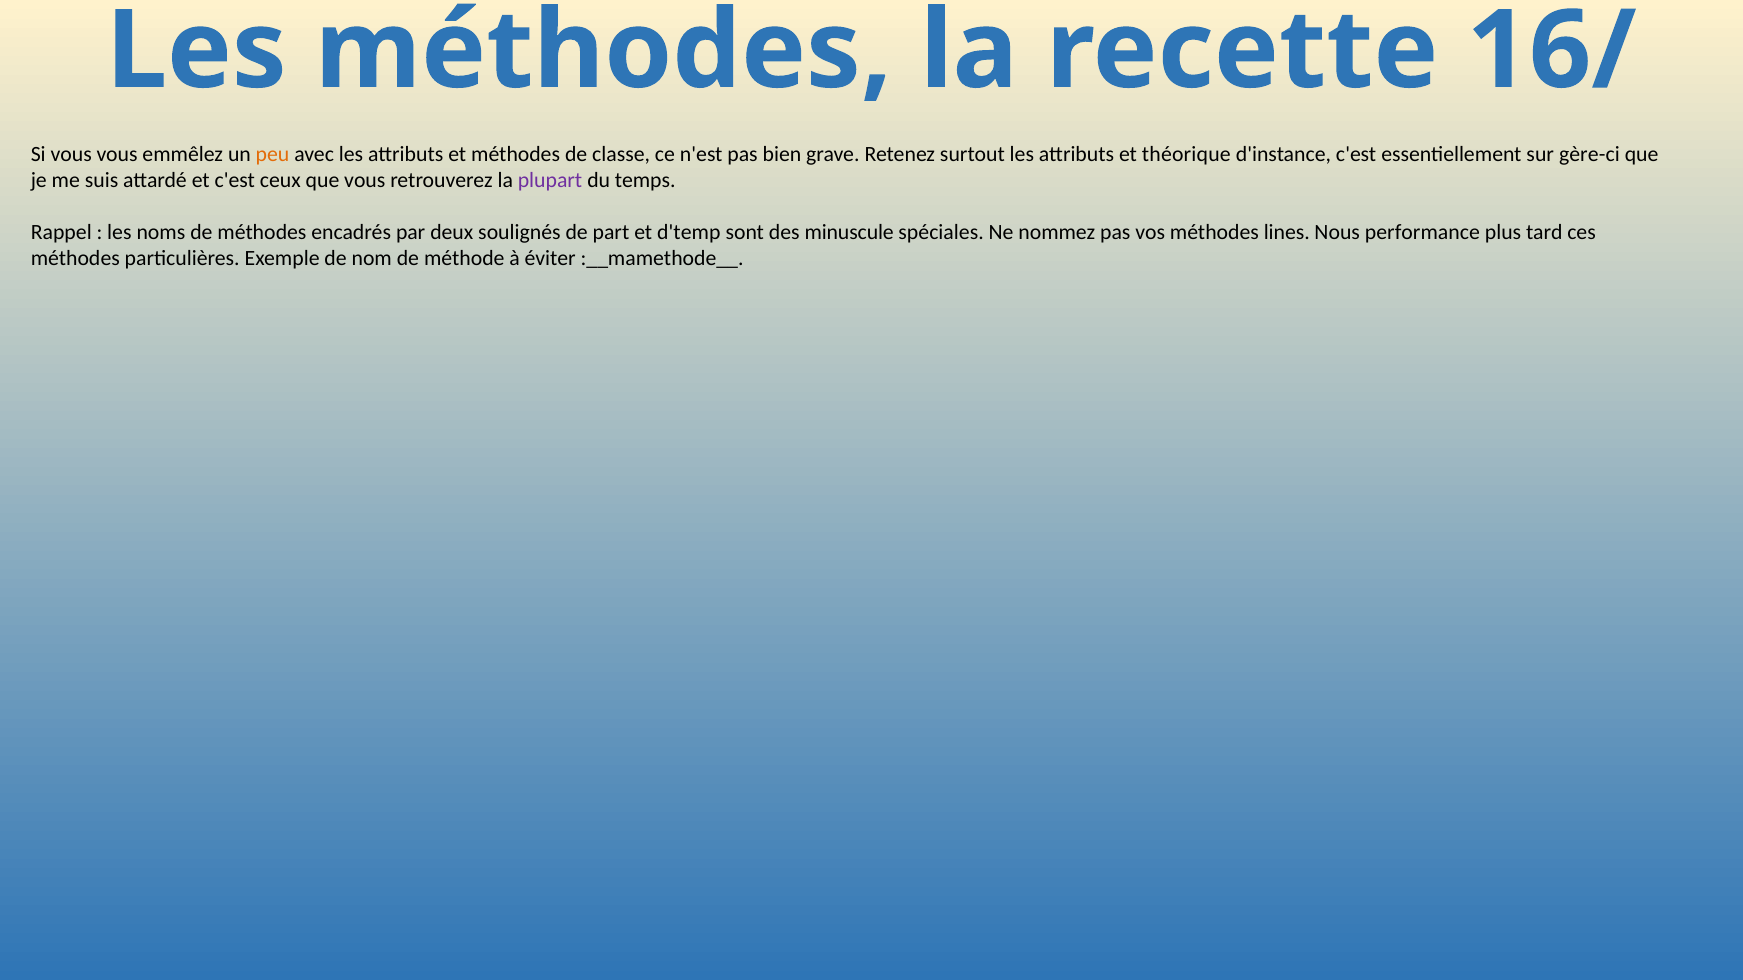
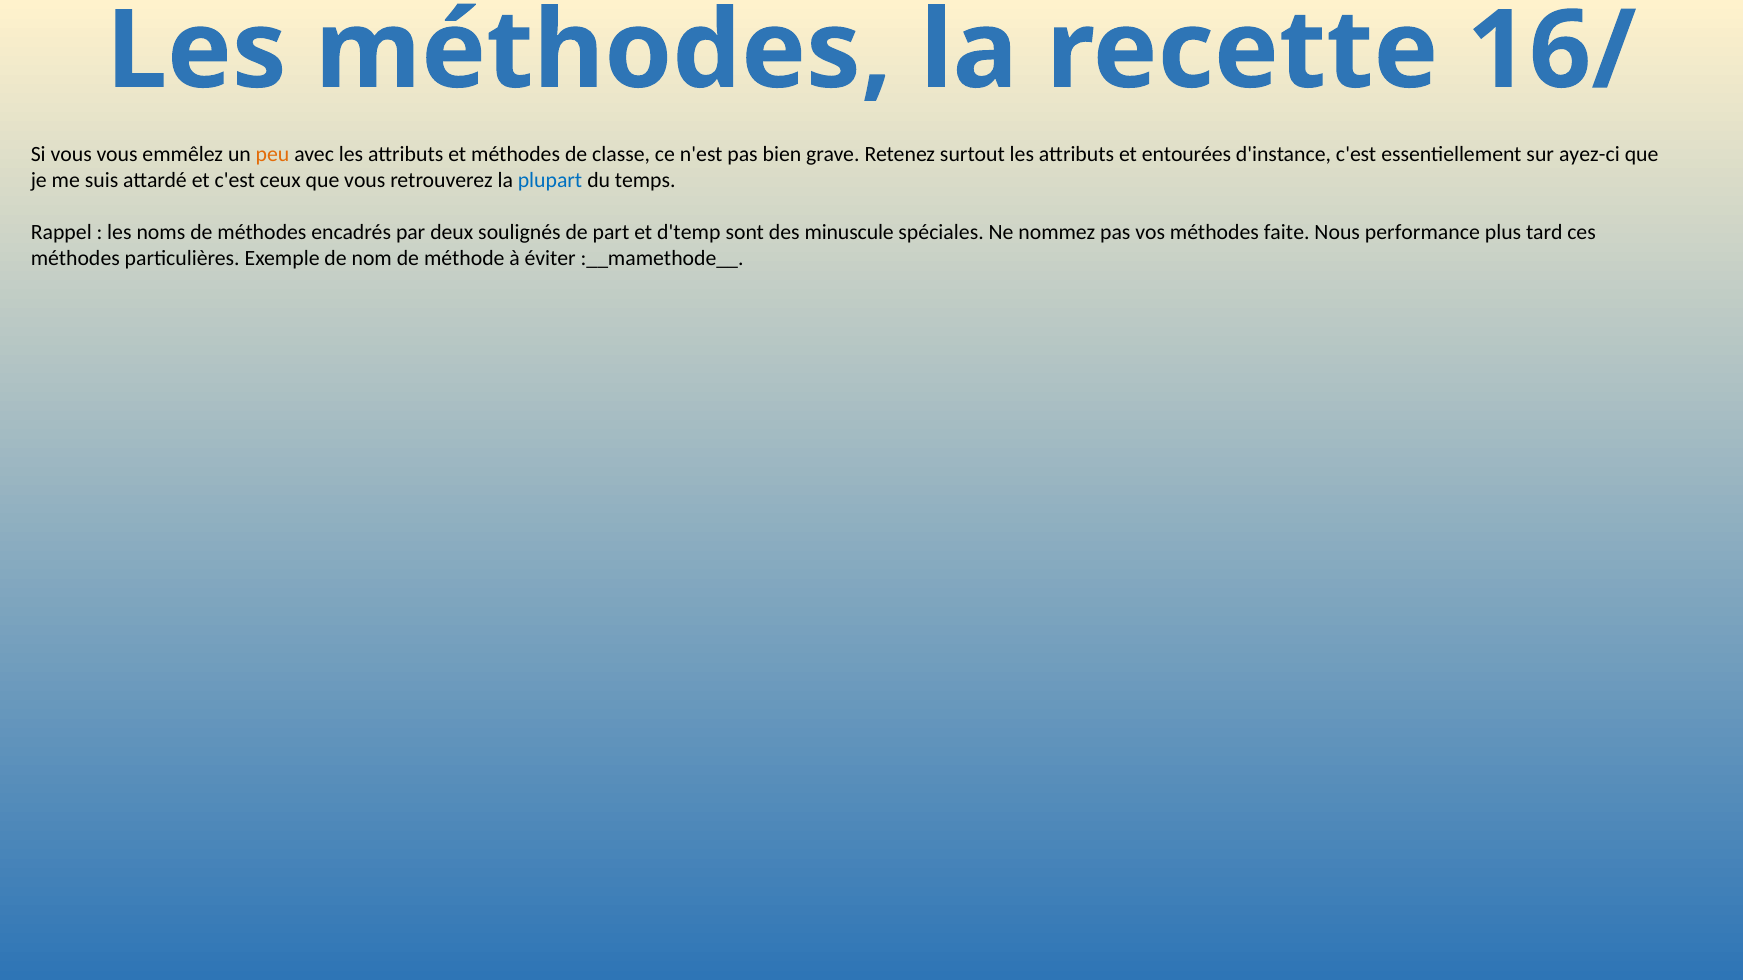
théorique: théorique -> entourées (1186, 154)
gère-ci: gère-ci -> ayez-ci (1589, 154)
plupart colour: purple -> blue (550, 180)
lines: lines -> faite (1287, 233)
